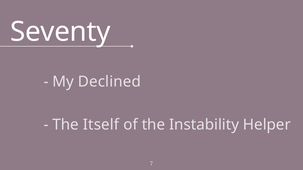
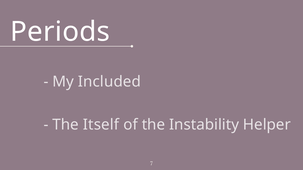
Seventy: Seventy -> Periods (60, 32)
Declined: Declined -> Included (109, 82)
